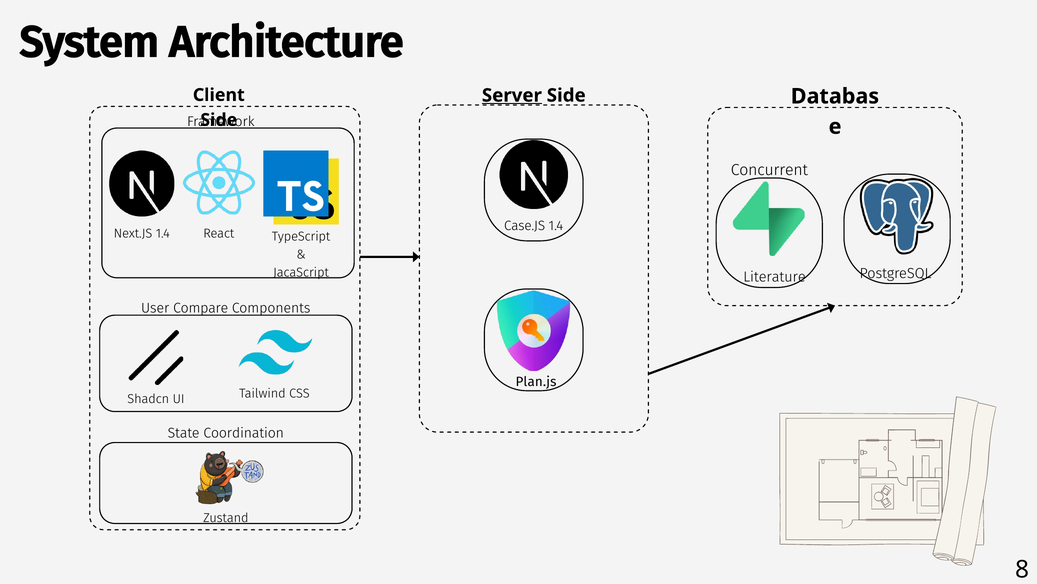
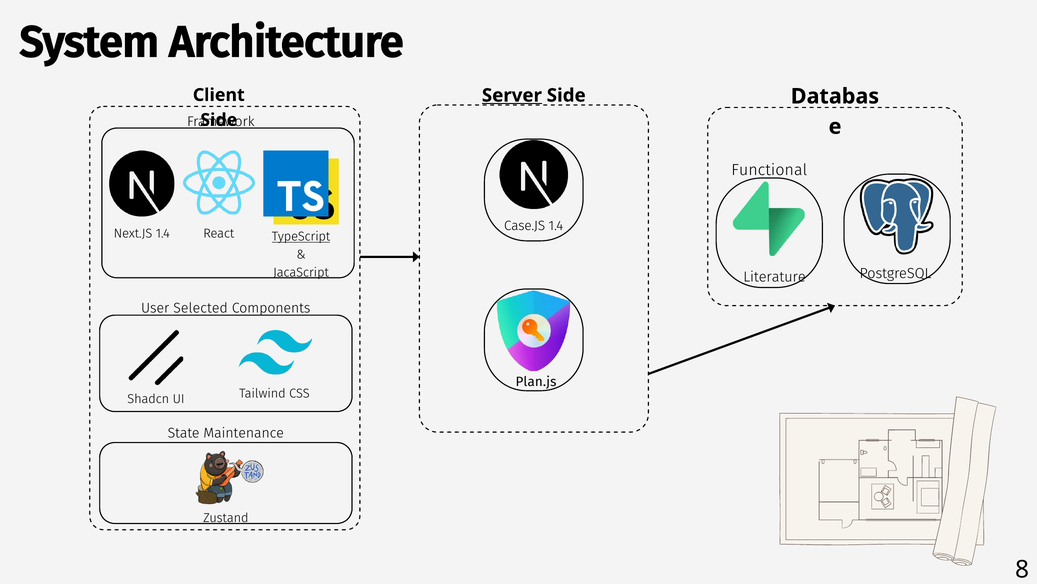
Concurrent: Concurrent -> Functional (769, 170)
TypeScript underline: none -> present (301, 236)
Compare: Compare -> Selected (201, 308)
Coordination: Coordination -> Maintenance (244, 433)
